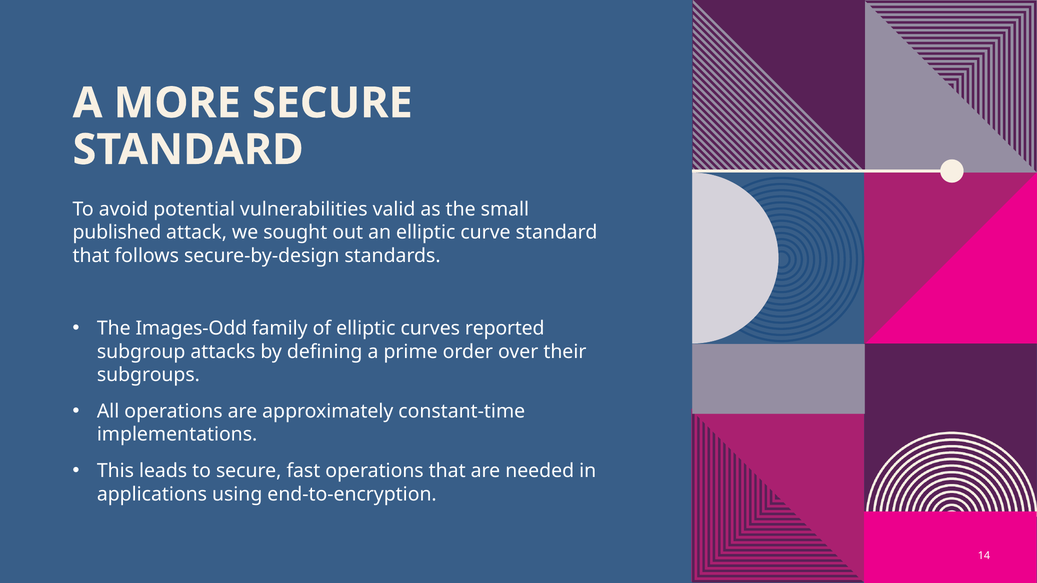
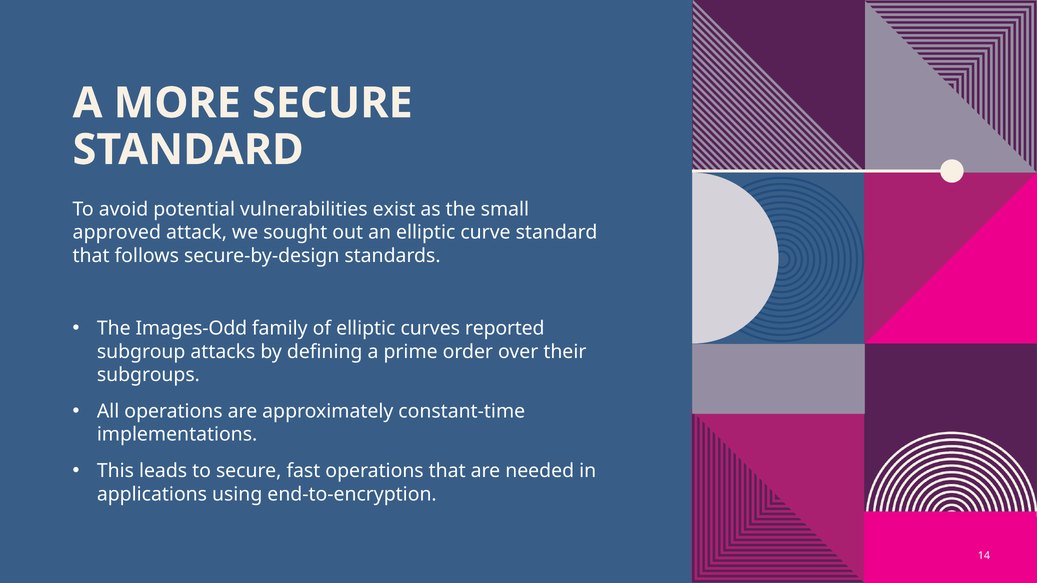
valid: valid -> exist (394, 209)
published: published -> approved (117, 233)
